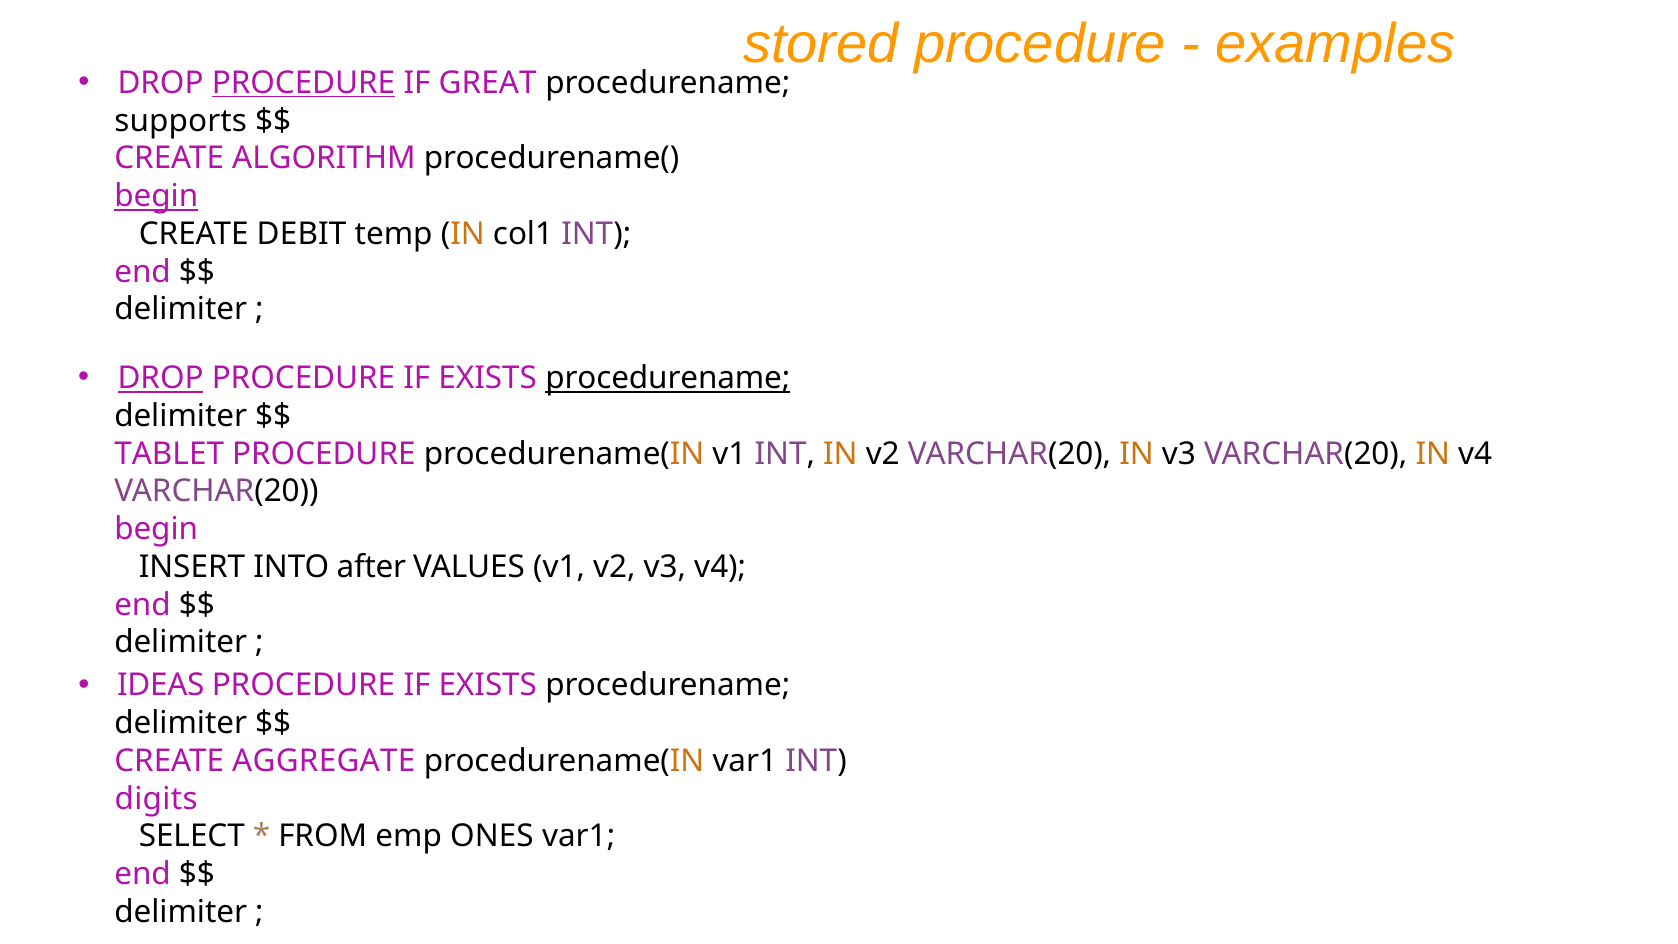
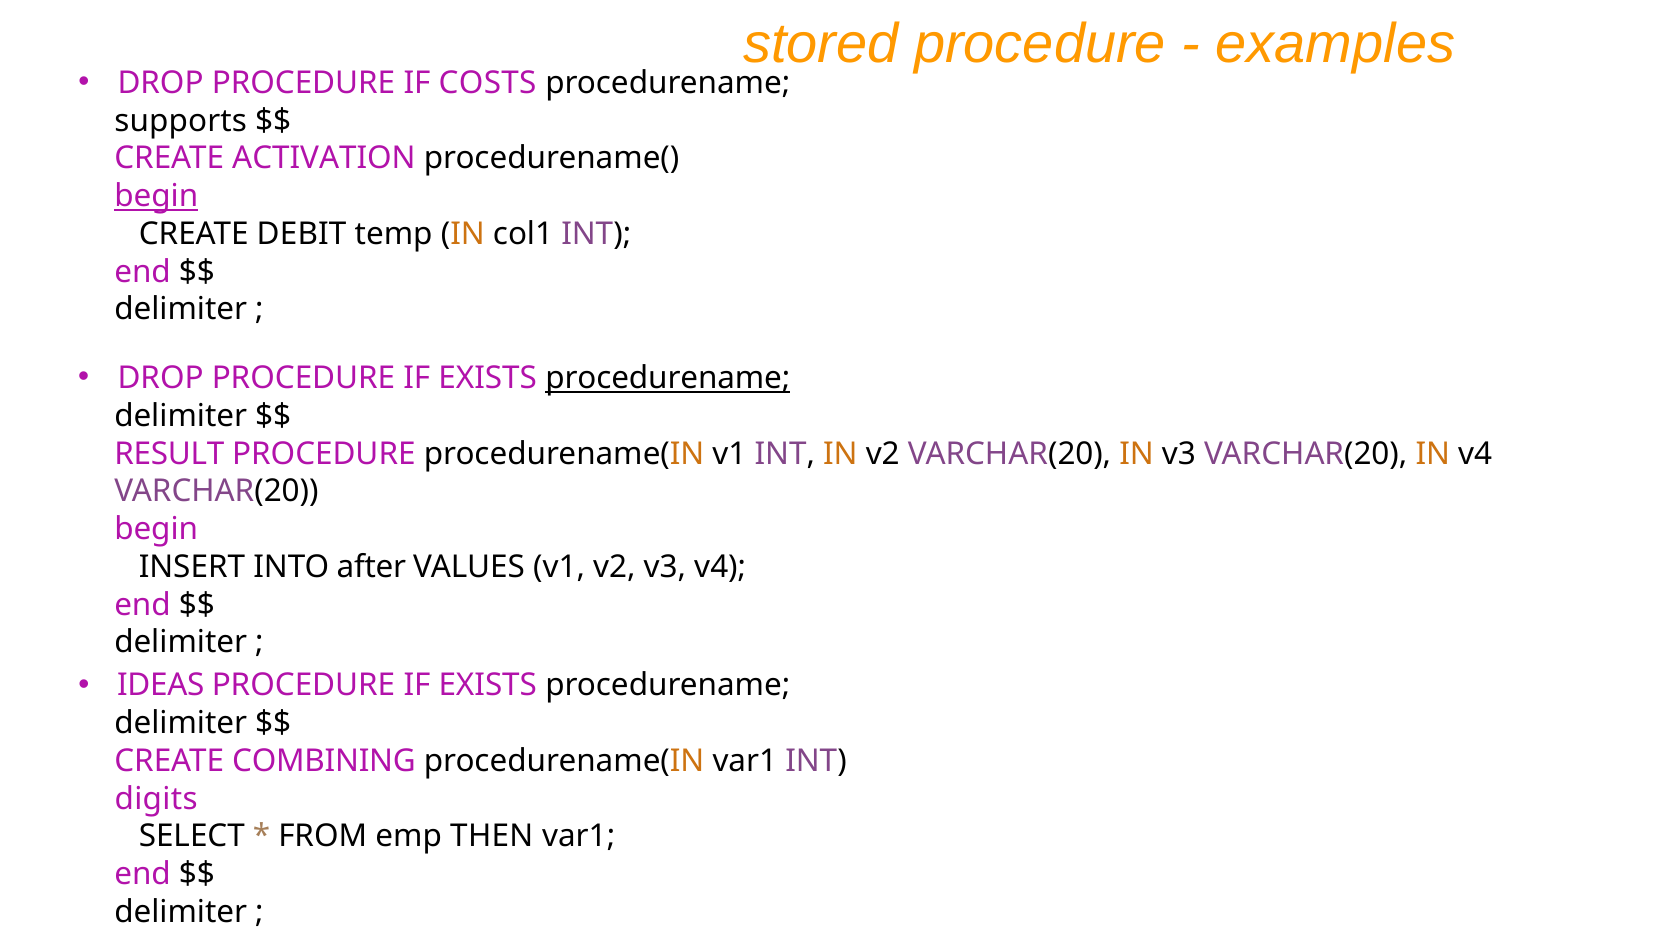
PROCEDURE underline: present -> none (303, 83)
GREAT: GREAT -> COSTS (488, 83)
ALGORITHM: ALGORITHM -> ACTIVATION (324, 158)
DROP underline: present -> none (161, 378)
TABLET: TABLET -> RESULT (169, 454)
AGGREGATE: AGGREGATE -> COMBINING (324, 761)
ONES: ONES -> THEN (492, 836)
